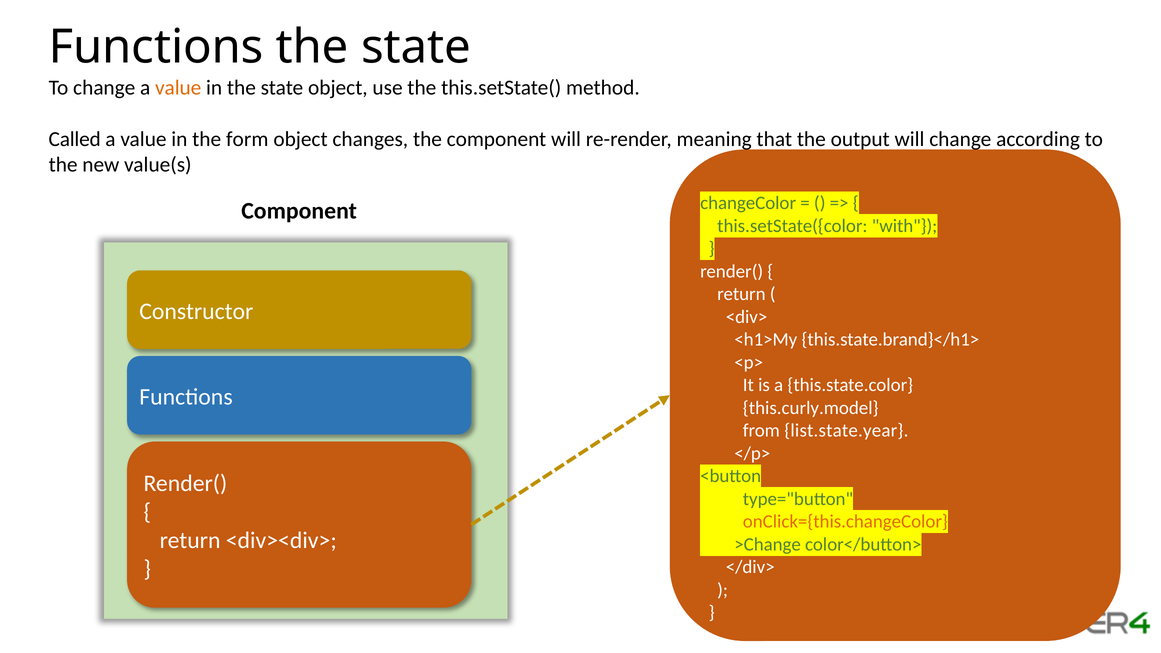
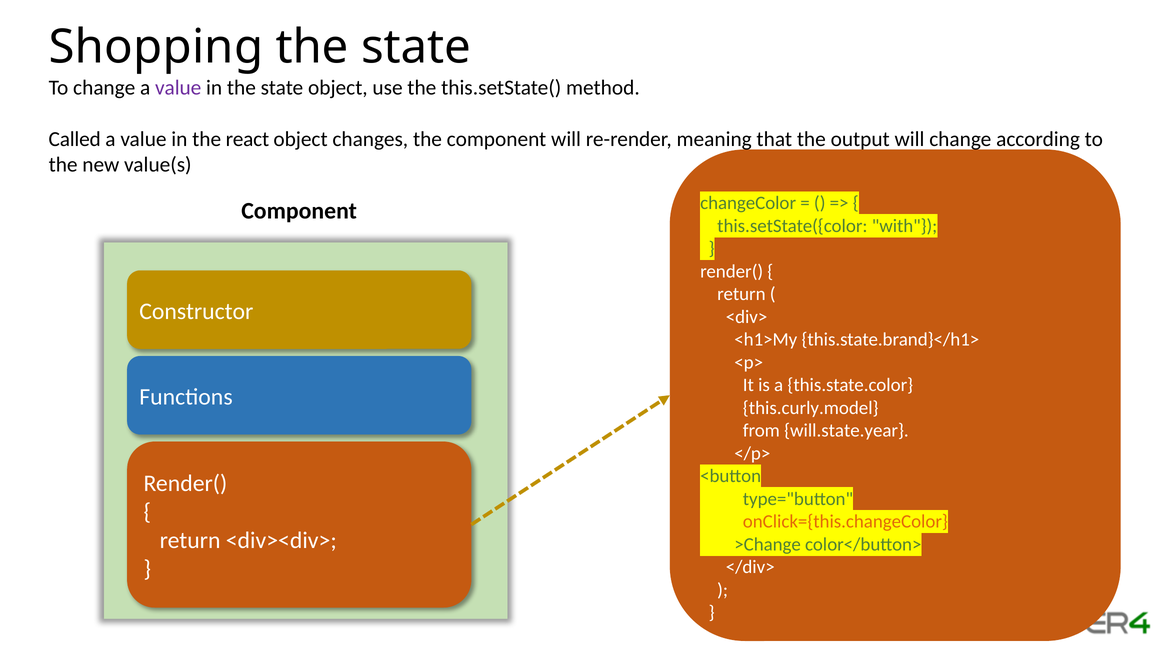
Functions: Functions -> Shopping (156, 47)
value colour: orange -> purple (178, 88)
form: form -> react (247, 139)
list.state.year: list.state.year -> will.state.year (846, 431)
